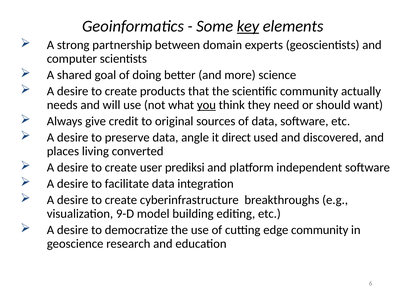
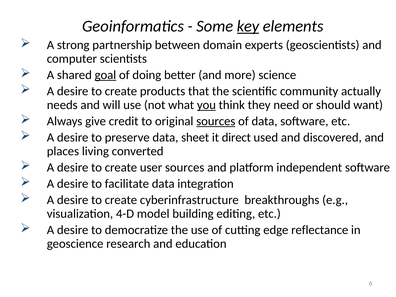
goal underline: none -> present (105, 75)
sources underline: none -> present (216, 121)
angle: angle -> sheet (195, 138)
user prediksi: prediksi -> sources (185, 167)
9-D: 9-D -> 4-D (125, 214)
edge community: community -> reflectance (320, 230)
